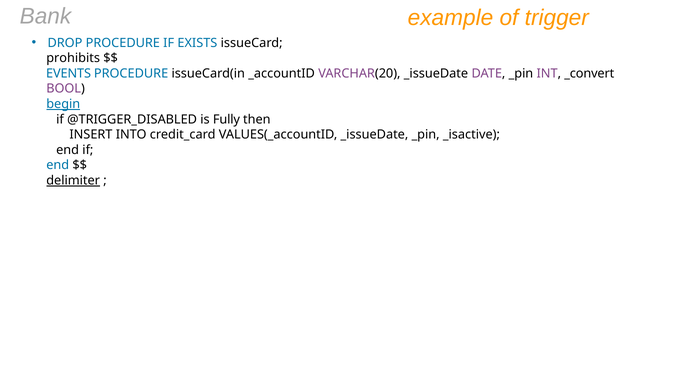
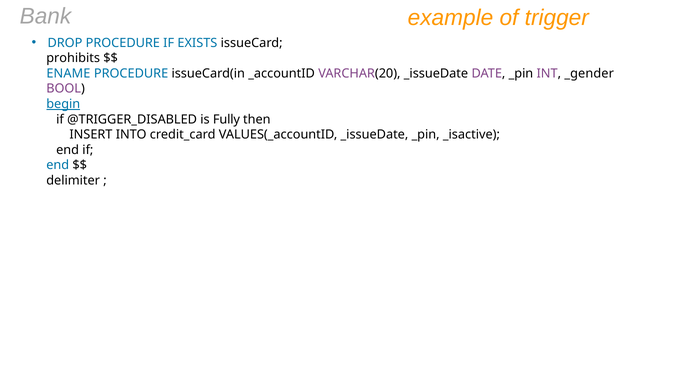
EVENTS: EVENTS -> ENAME (68, 73)
_convert: _convert -> _gender (589, 73)
delimiter underline: present -> none (73, 180)
